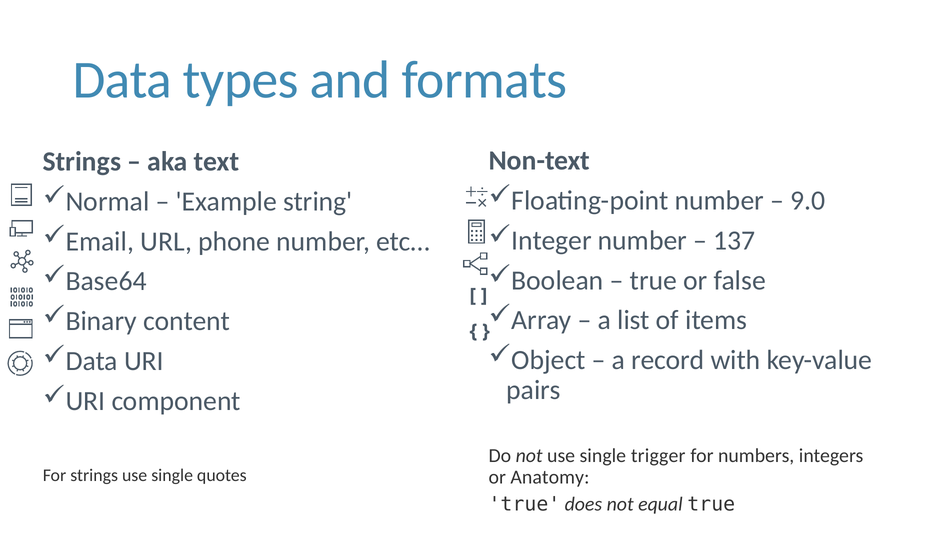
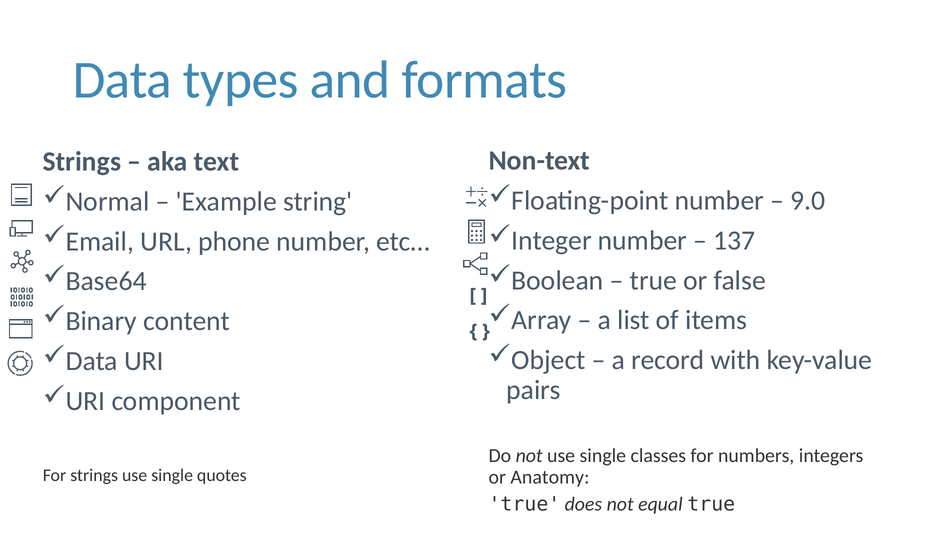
trigger: trigger -> classes (658, 456)
